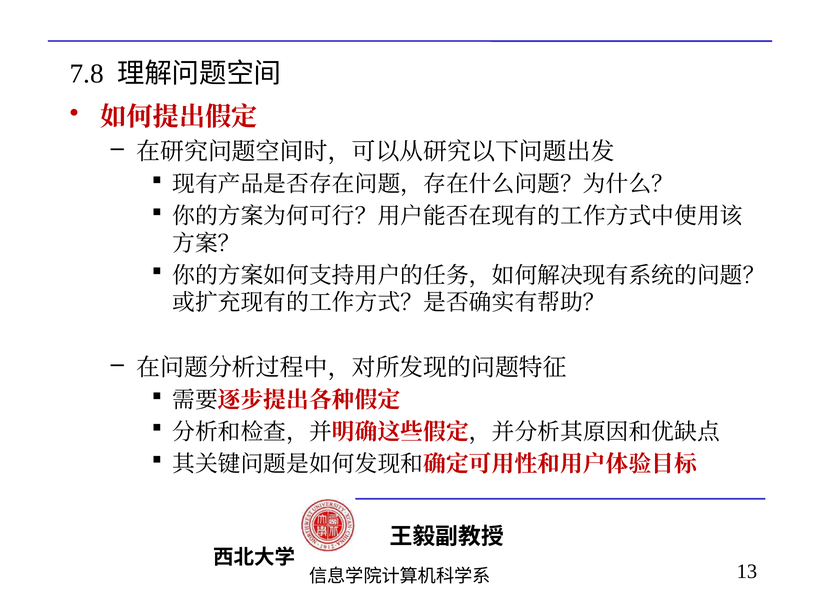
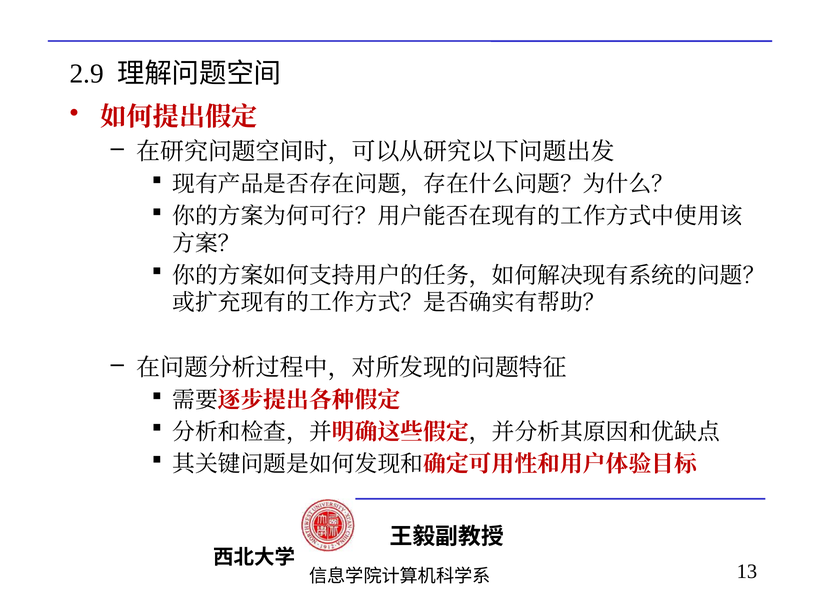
7.8: 7.8 -> 2.9 (87, 74)
